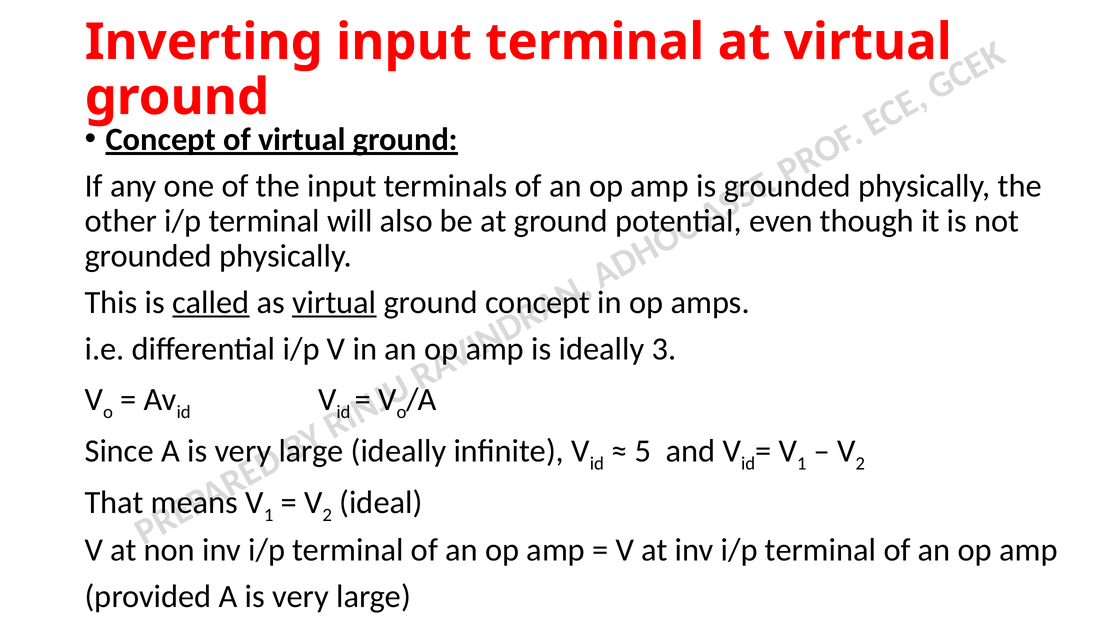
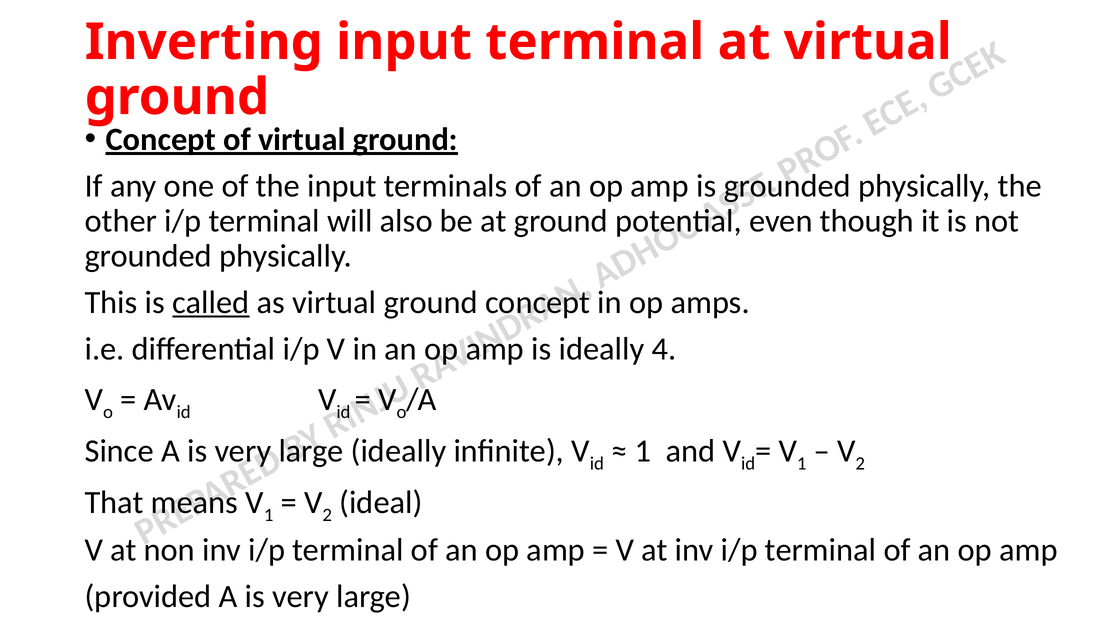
virtual underline: present -> none (334, 303)
3: 3 -> 4 (664, 349)
5: 5 -> 1 (643, 451)
